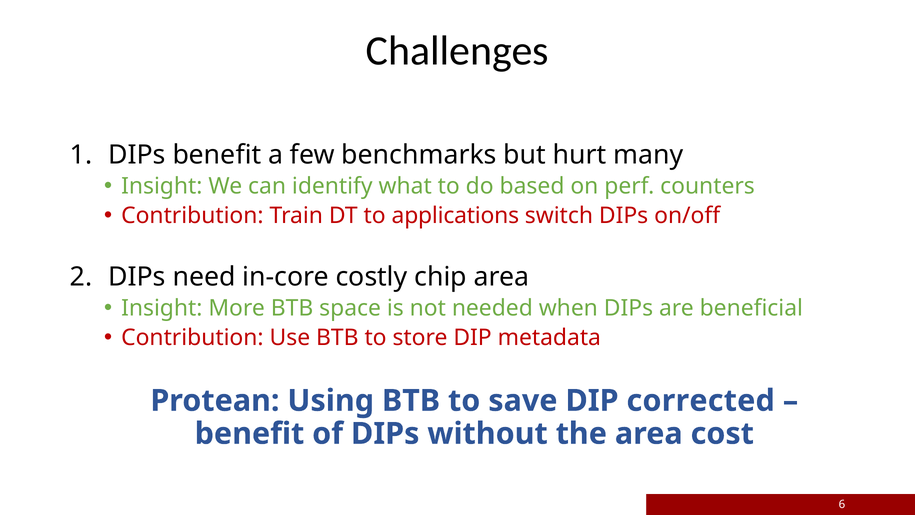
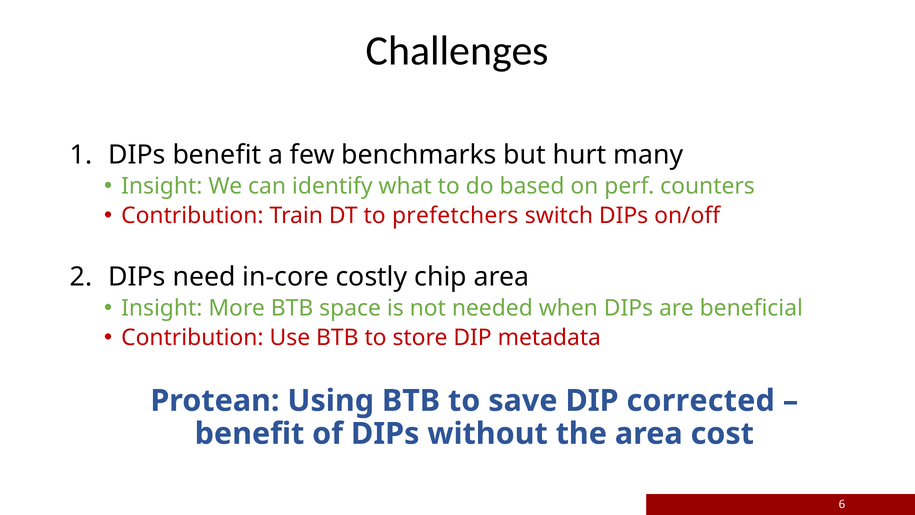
applications: applications -> prefetchers (455, 216)
